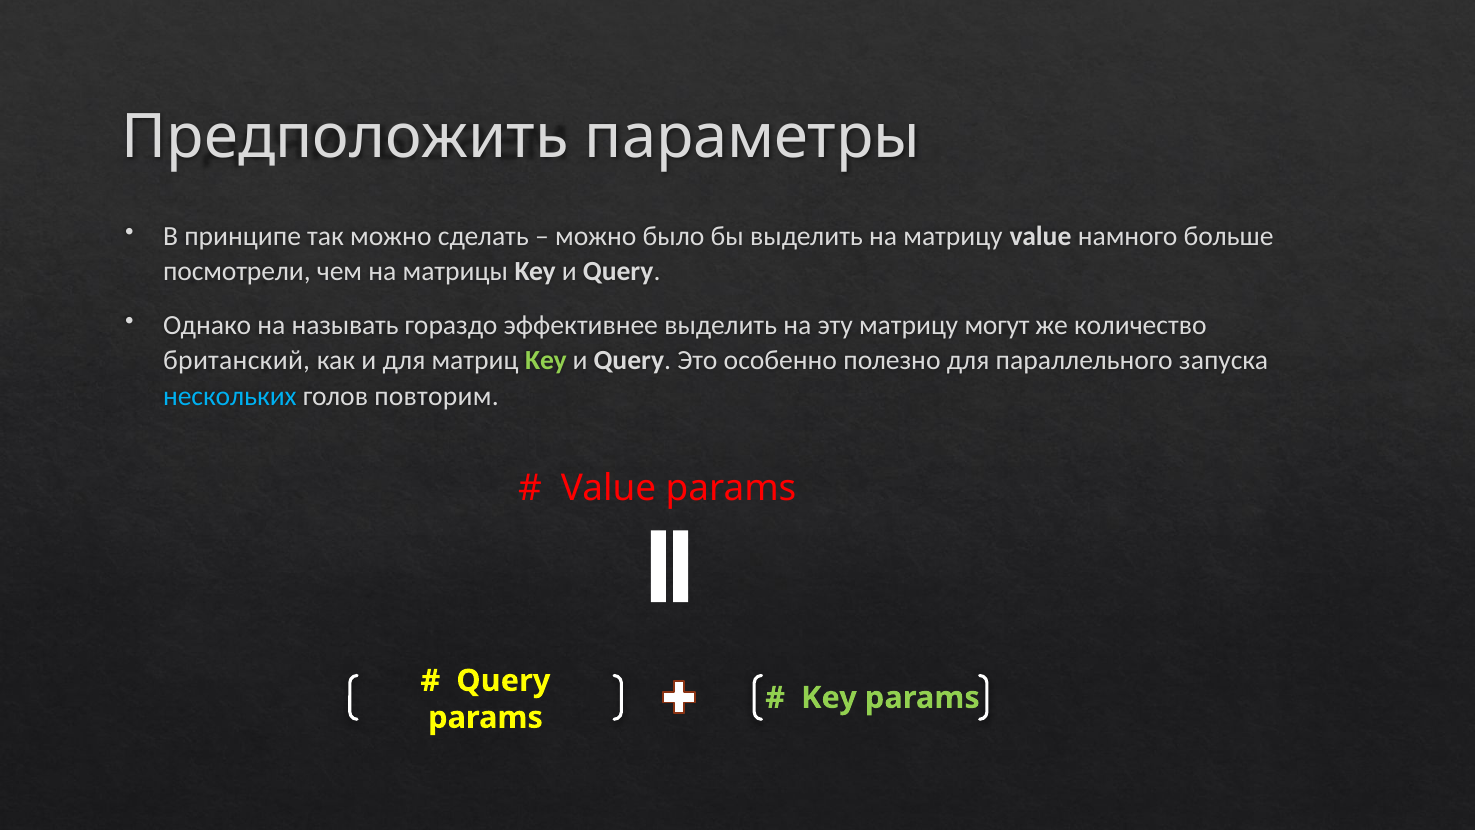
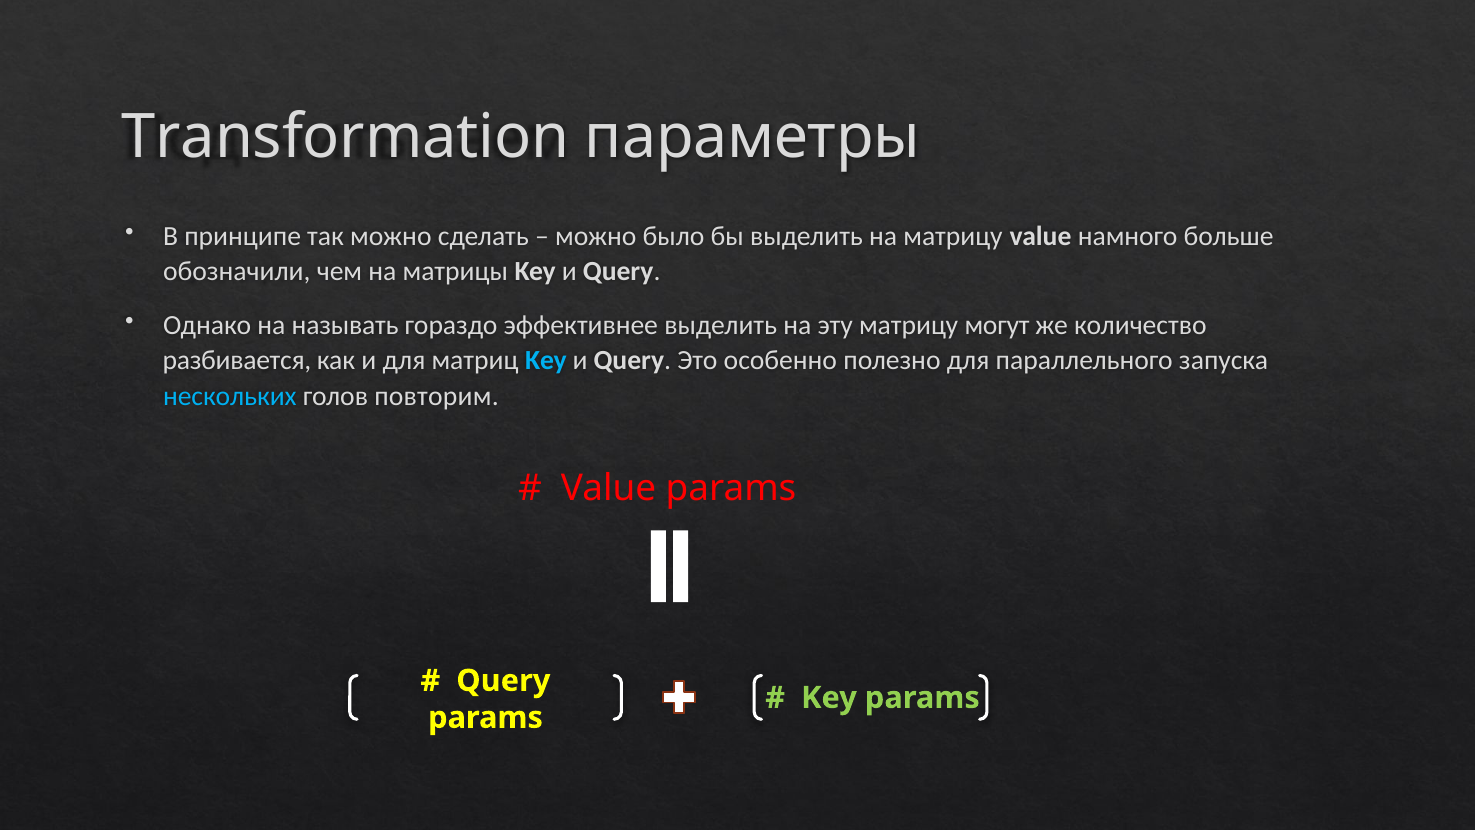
Предположить: Предположить -> Transformation (345, 137)
посмотрели: посмотрели -> обозначили (237, 271)
британский: британский -> разбивается (237, 360)
Key colour: light green -> light blue (546, 360)
